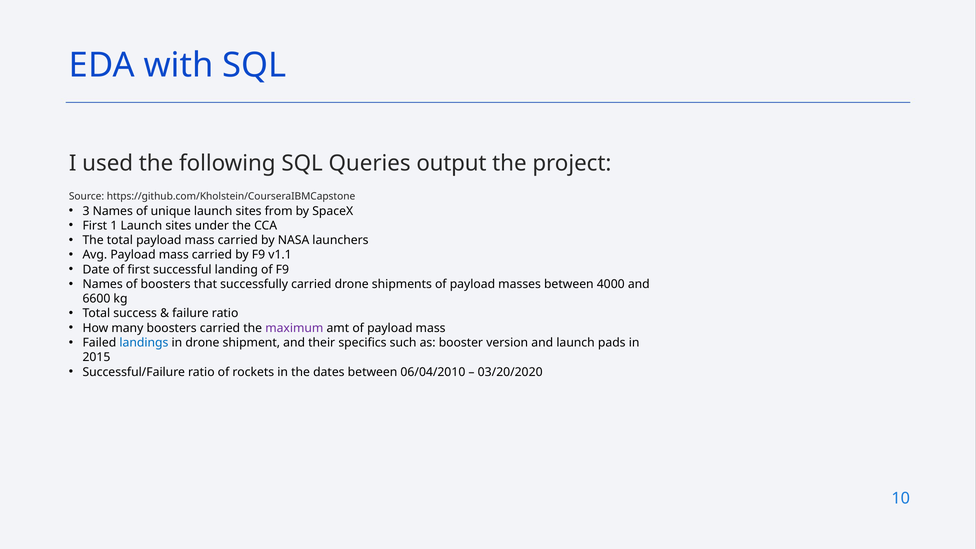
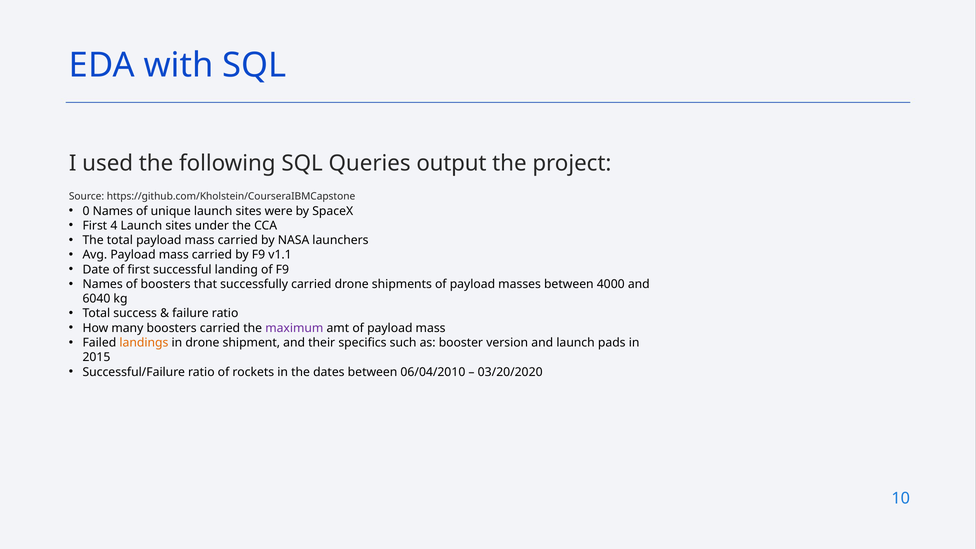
3: 3 -> 0 (86, 211)
from: from -> were (279, 211)
1: 1 -> 4 (114, 226)
6600: 6600 -> 6040 (96, 299)
landings colour: blue -> orange (144, 343)
